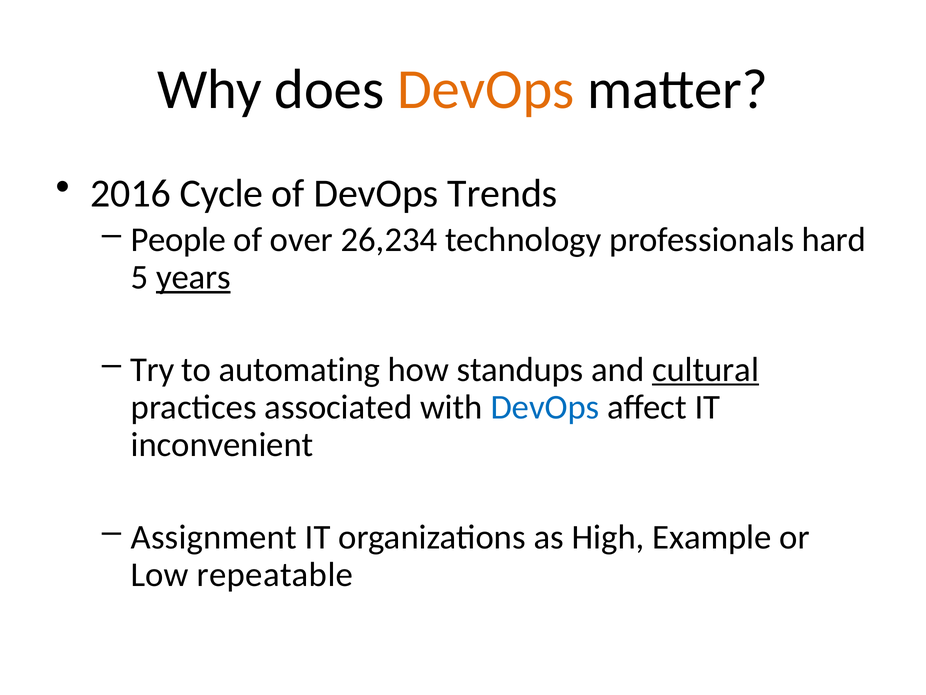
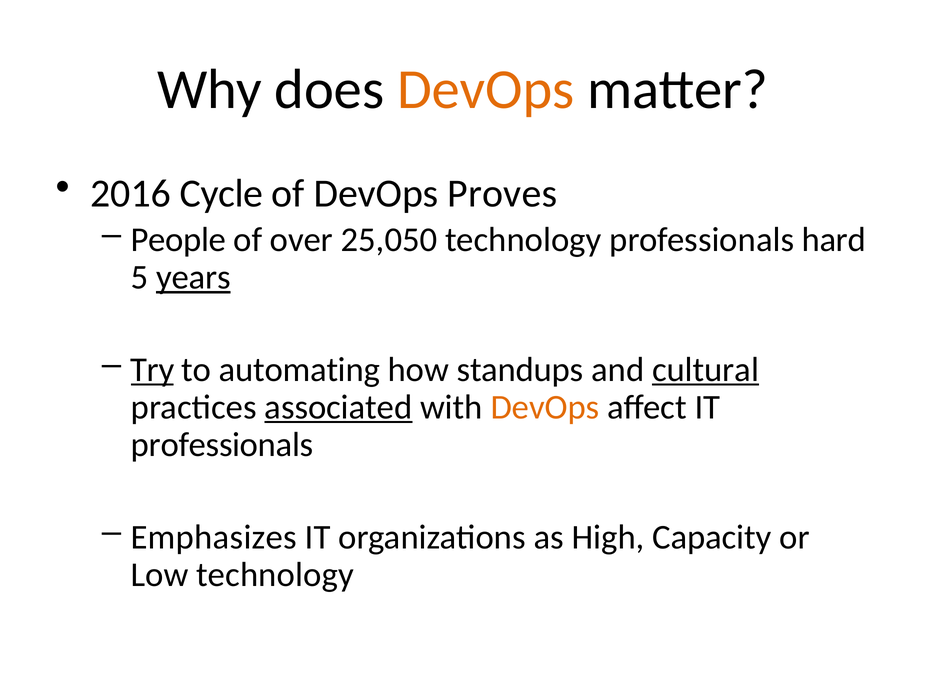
Trends: Trends -> Proves (502, 193)
26,234: 26,234 -> 25,050 (389, 240)
Try underline: none -> present (152, 369)
associated underline: none -> present (338, 407)
DevOps colour: blue -> orange (545, 407)
inconvenient: inconvenient -> professionals (222, 444)
Assignment: Assignment -> Emphasizes (214, 537)
Example: Example -> Capacity (712, 537)
Low repeatable: repeatable -> technology (275, 574)
